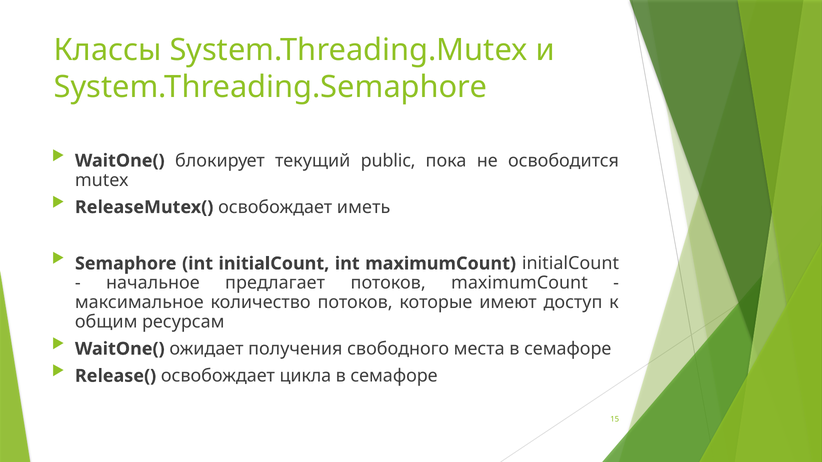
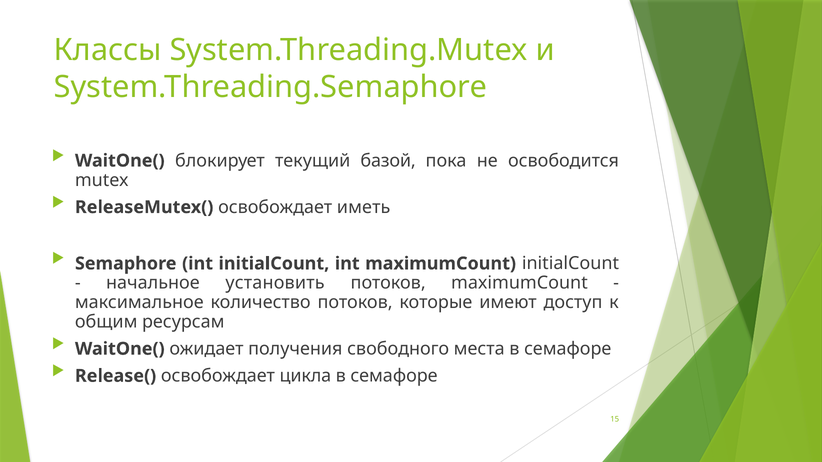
public: public -> базой (388, 161)
предлагает: предлагает -> установить (275, 283)
